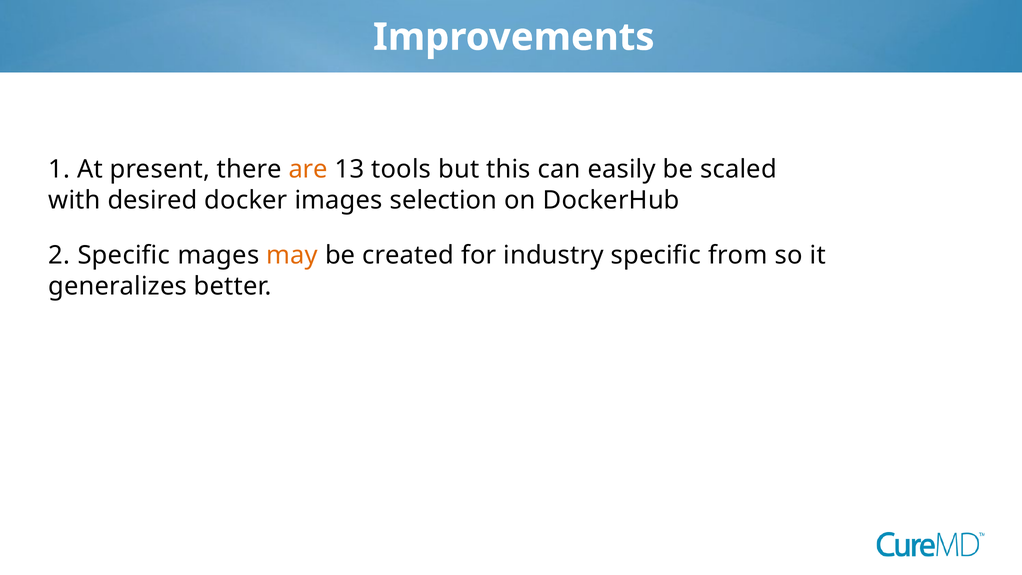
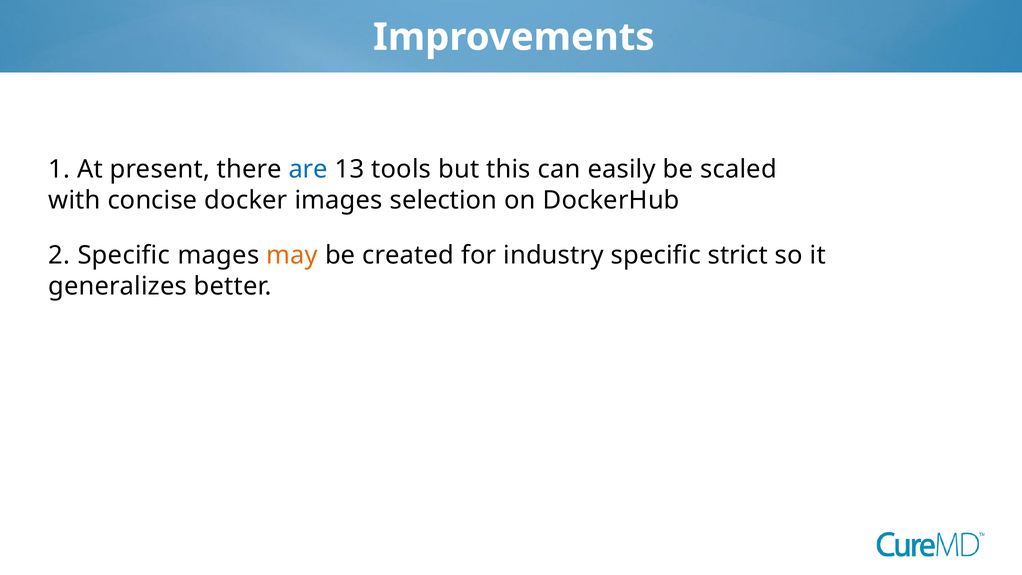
are colour: orange -> blue (308, 169)
desired: desired -> concise (152, 200)
from: from -> strict (738, 255)
